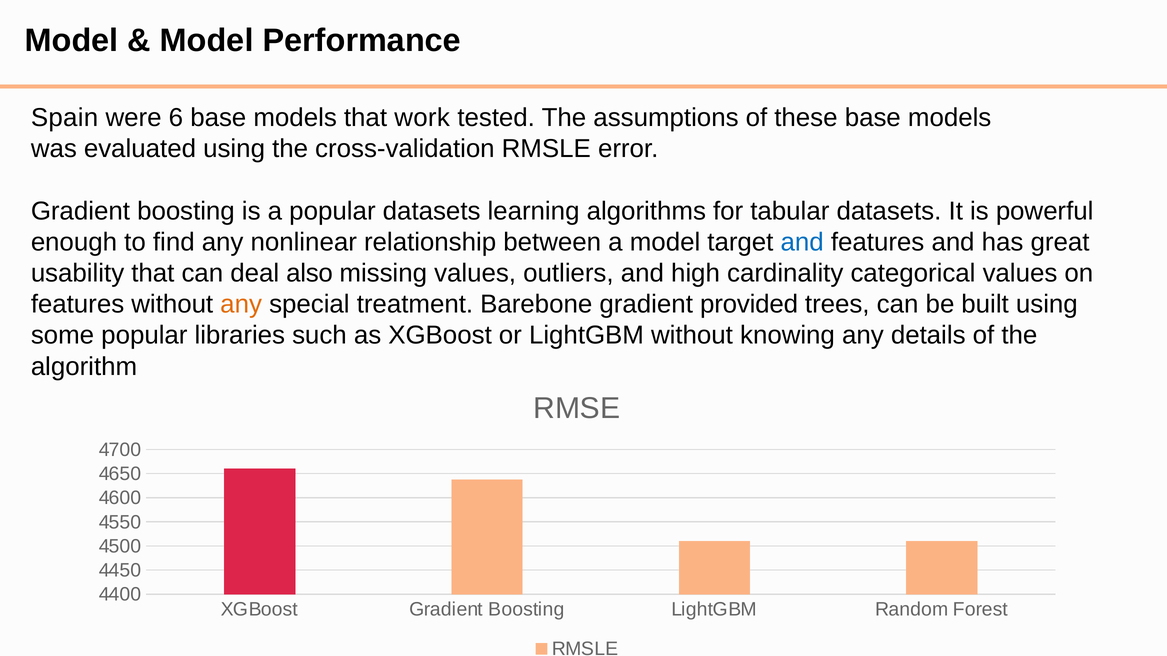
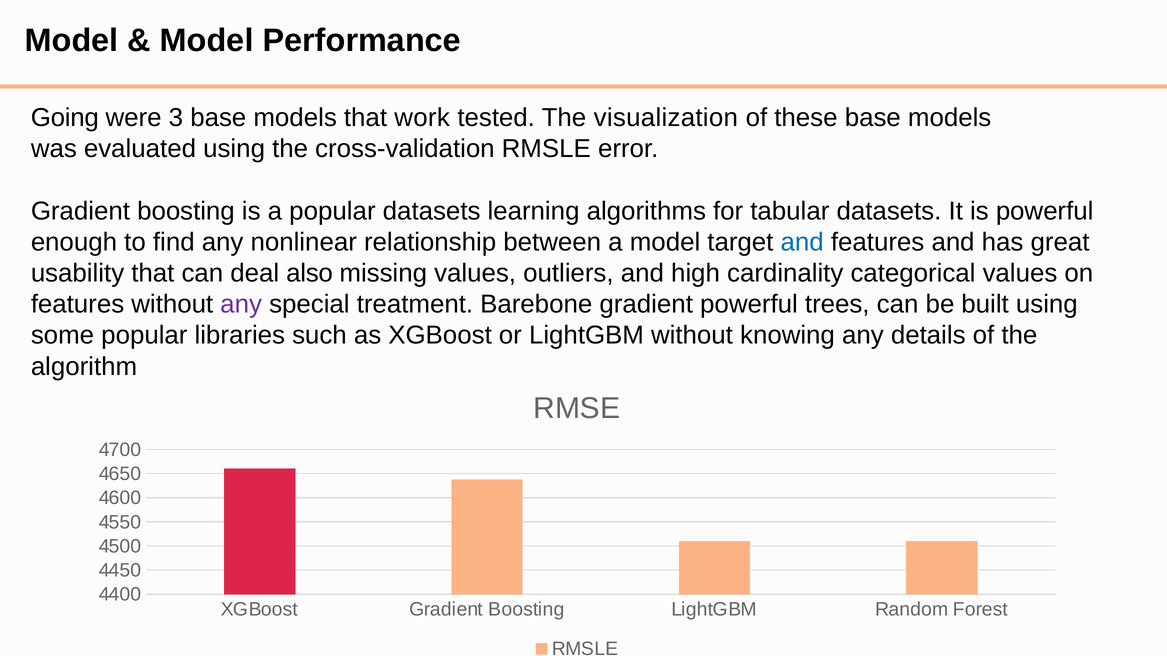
Spain: Spain -> Going (65, 118)
6: 6 -> 3 (176, 118)
assumptions: assumptions -> visualization (666, 118)
any colour: orange -> purple (241, 305)
gradient provided: provided -> powerful (749, 305)
